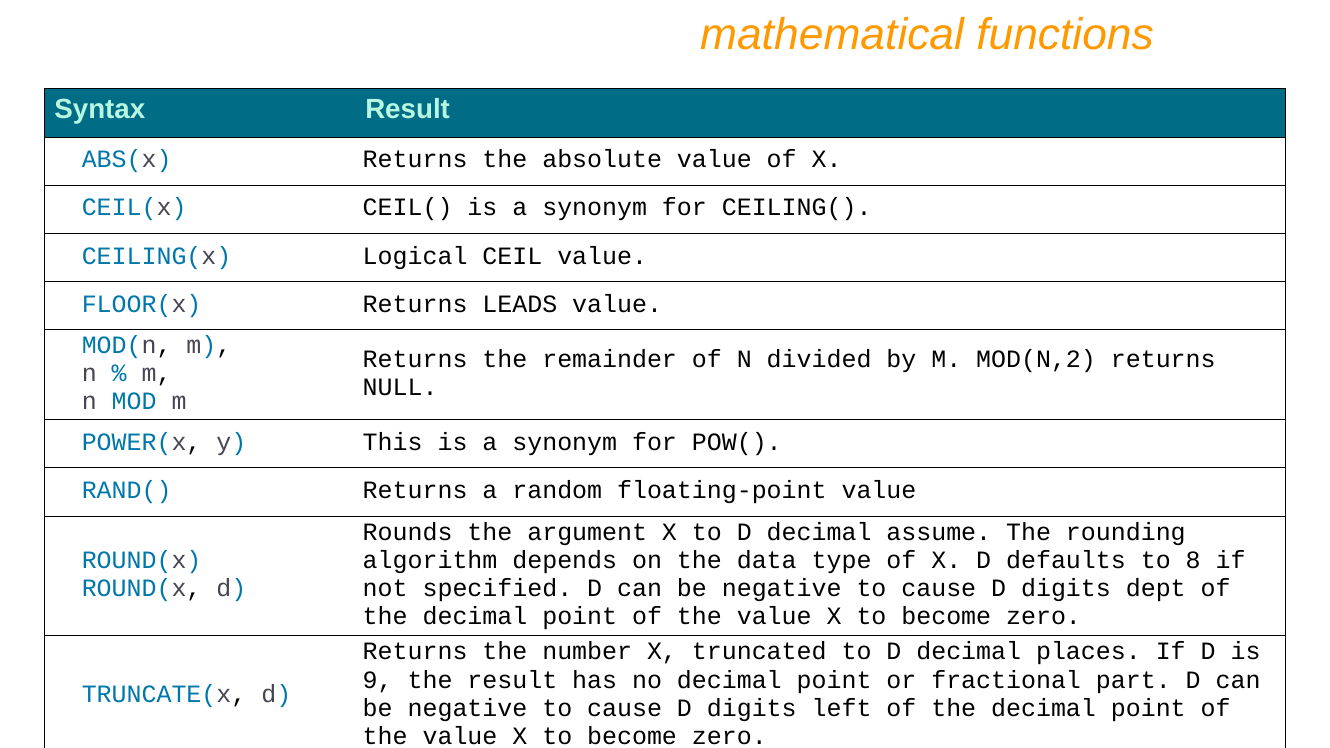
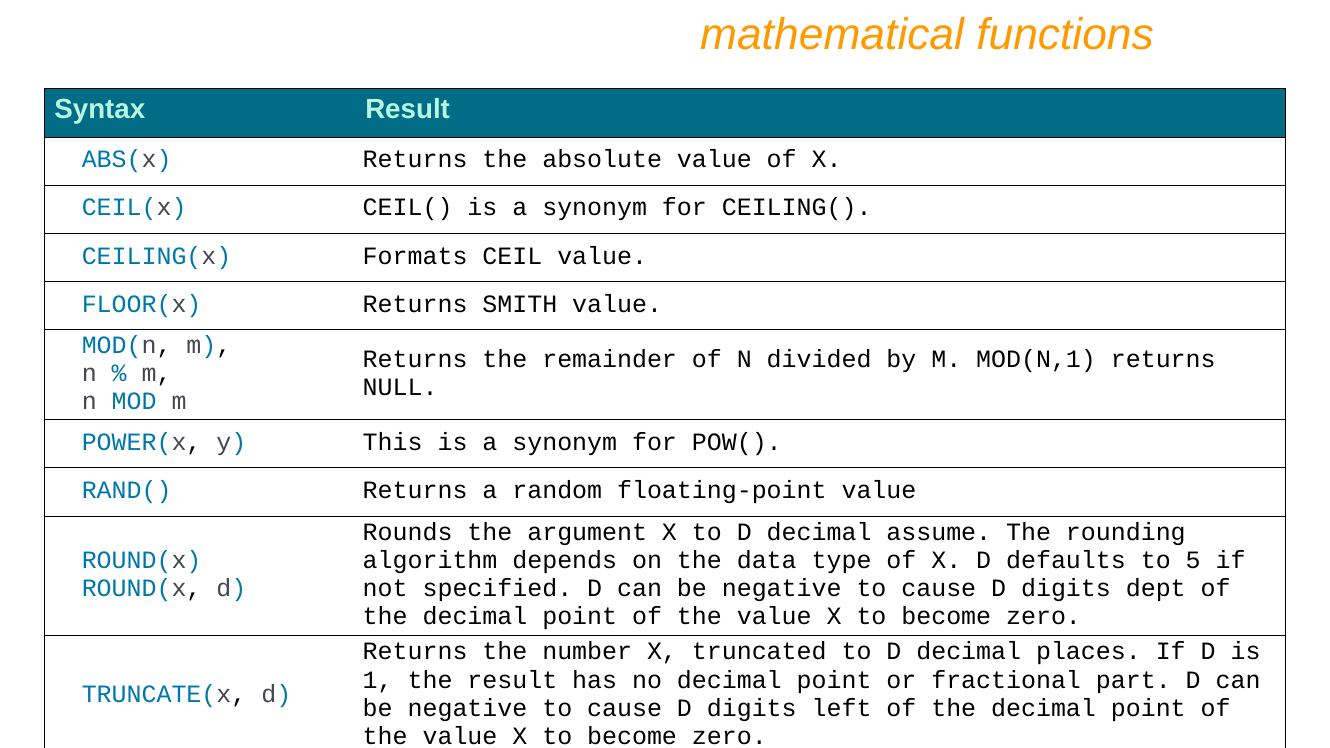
Logical: Logical -> Formats (415, 256)
LEADS: LEADS -> SMITH (520, 304)
MOD(N,2: MOD(N,2 -> MOD(N,1 (1036, 359)
8: 8 -> 5 (1193, 560)
9: 9 -> 1 (378, 680)
